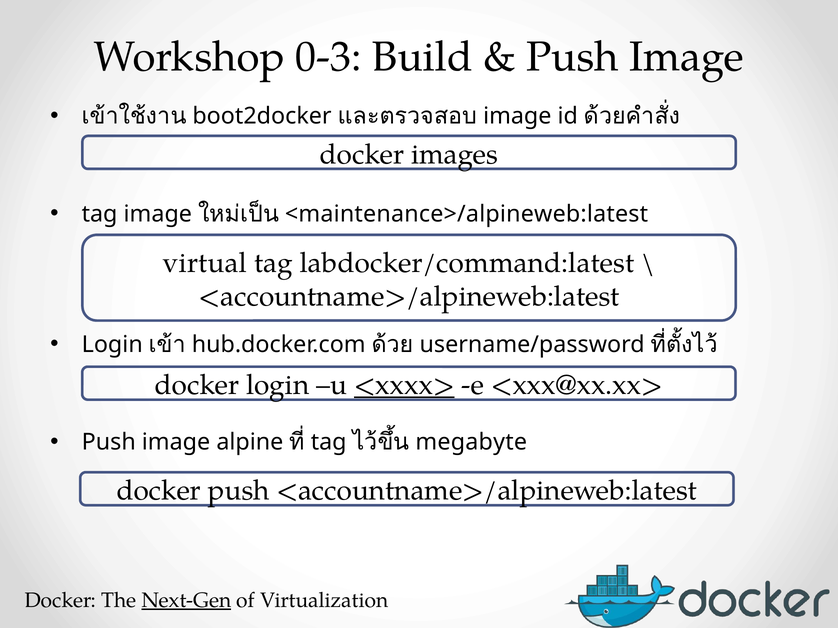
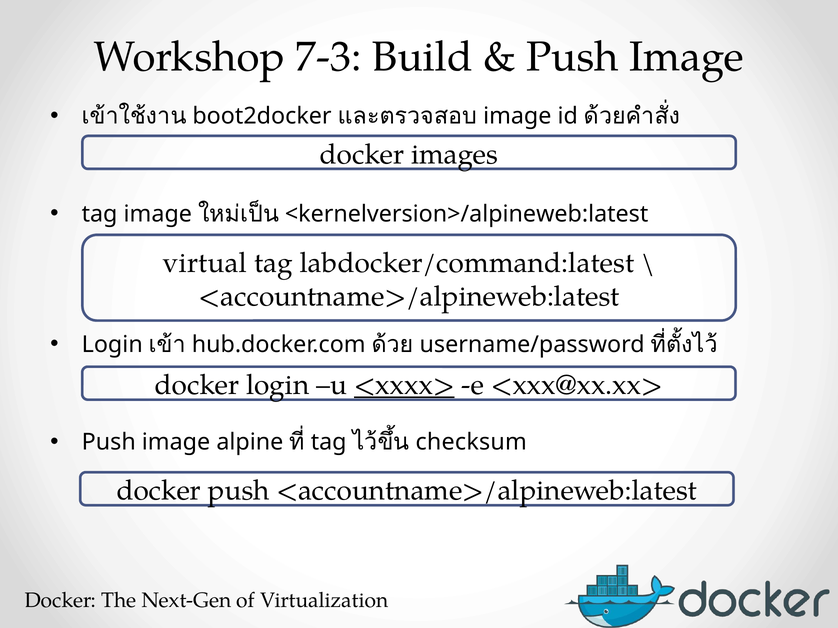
0-3: 0-3 -> 7-3 (328, 57)
<maintenance>/alpineweb:latest: <maintenance>/alpineweb:latest -> <kernelversion>/alpineweb:latest (467, 214)
megabyte: megabyte -> checksum (471, 443)
Next-Gen underline: present -> none (186, 601)
